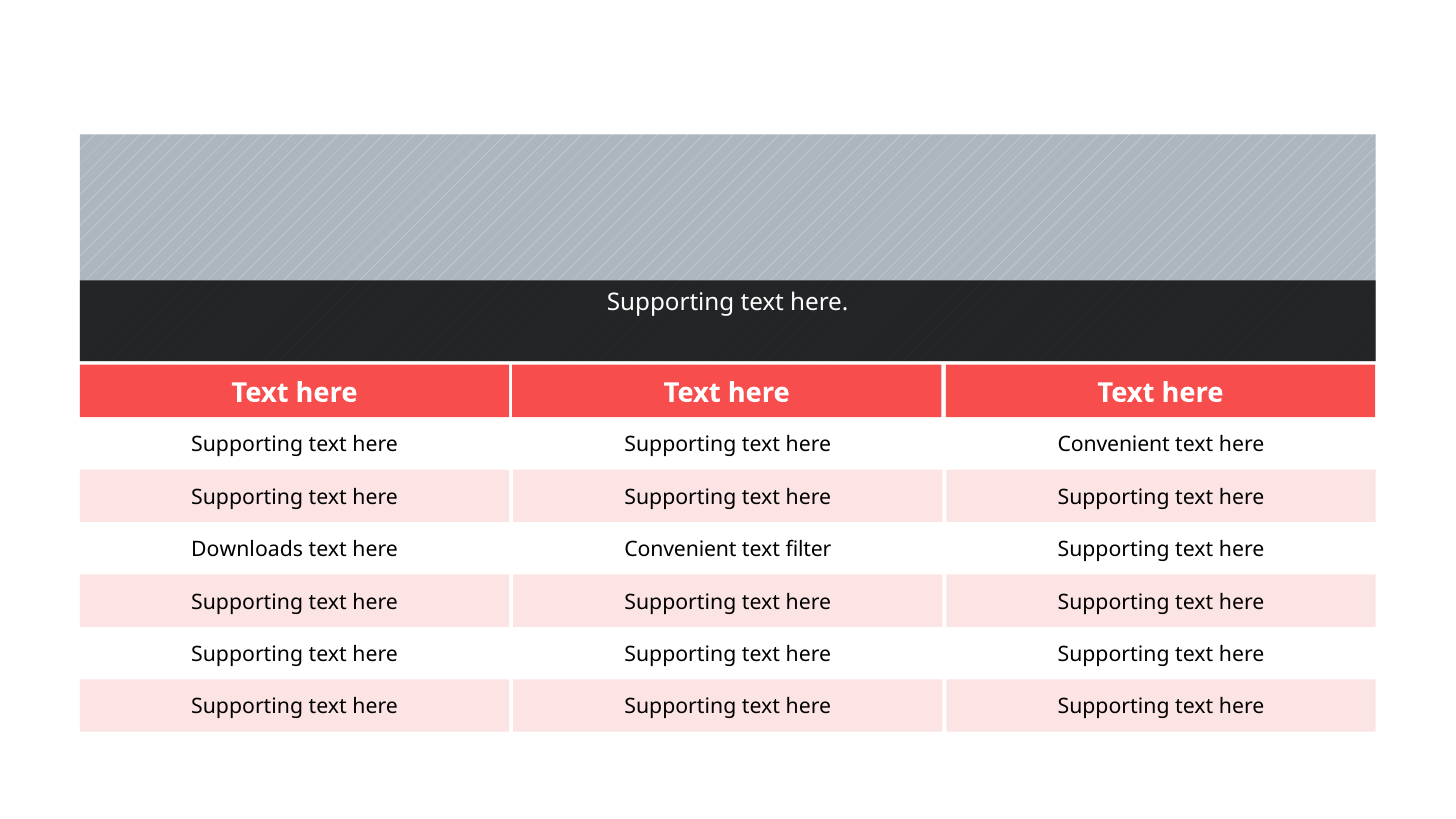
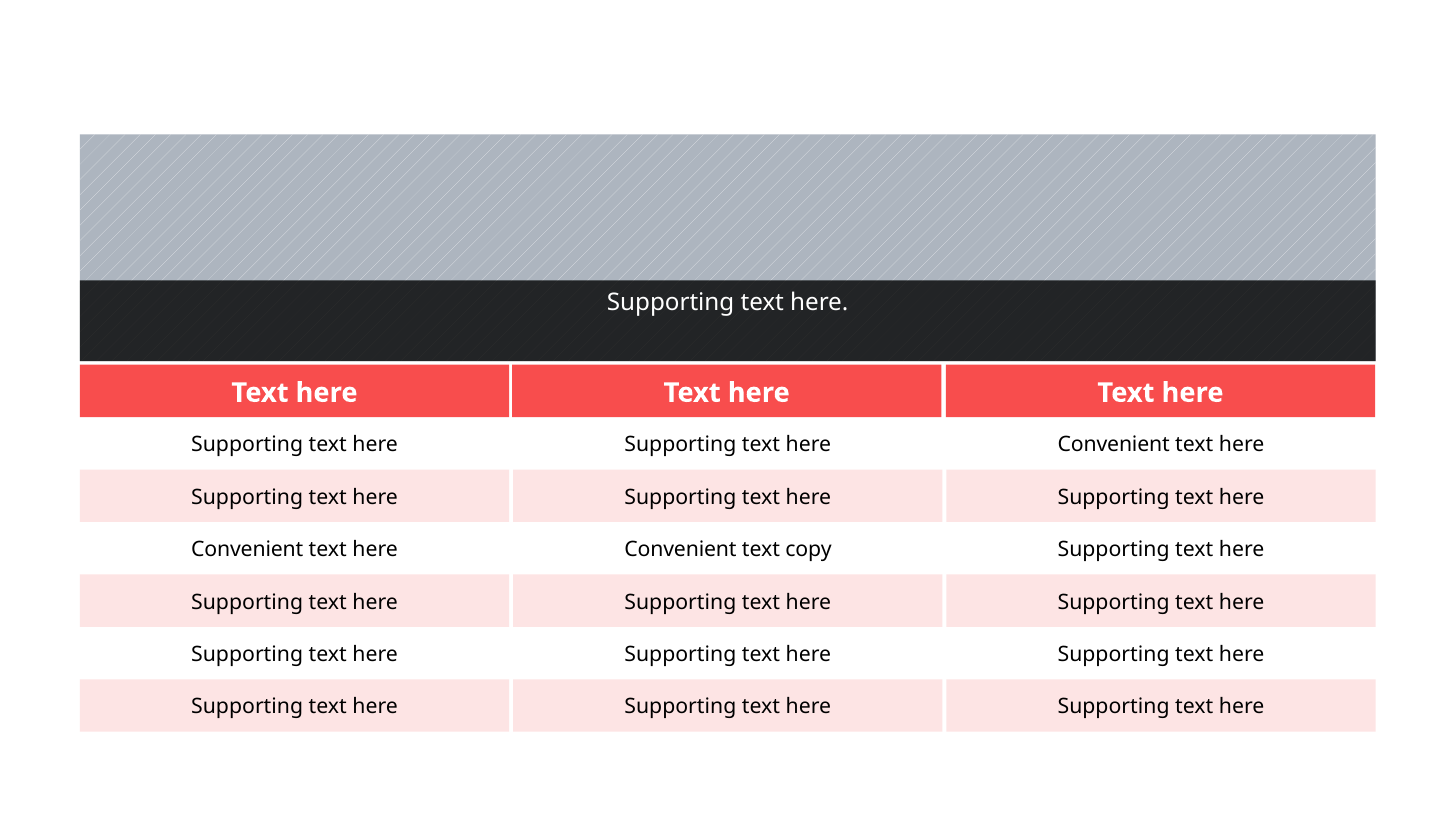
Downloads: Downloads -> Convenient (247, 550)
filter: filter -> copy (809, 550)
